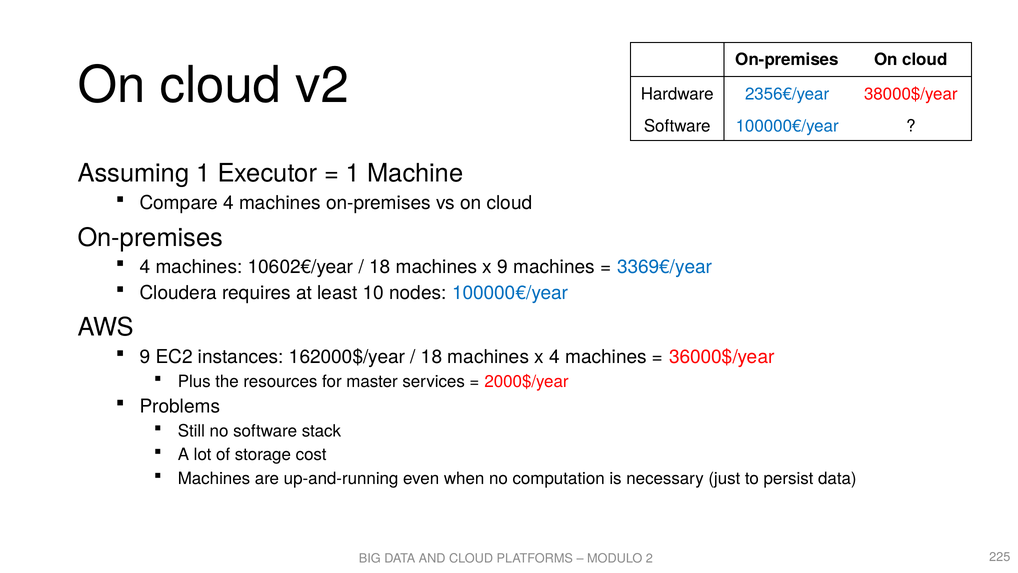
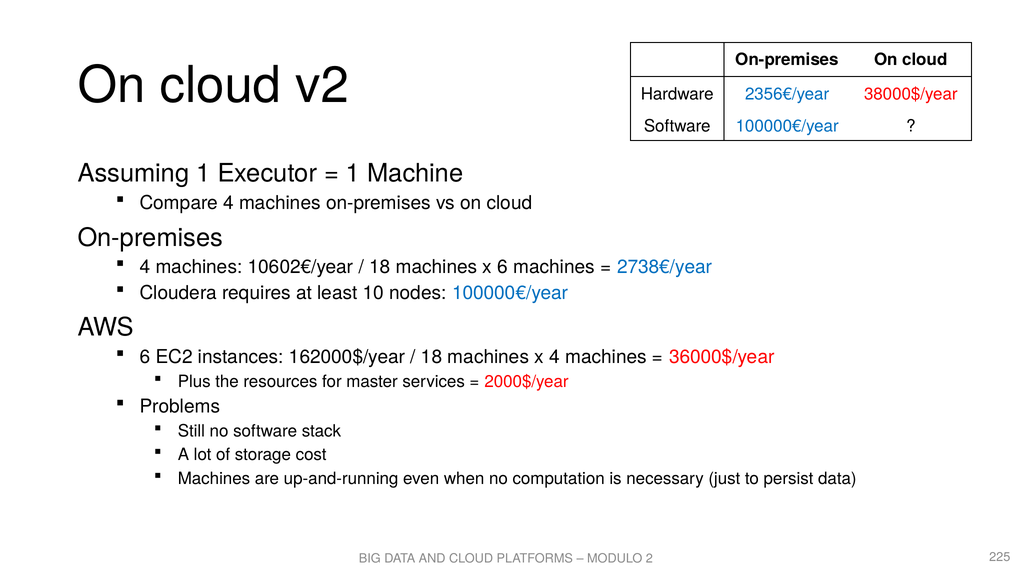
x 9: 9 -> 6 (503, 267)
3369€/year: 3369€/year -> 2738€/year (665, 267)
9: 9 -> 6 (145, 357)
